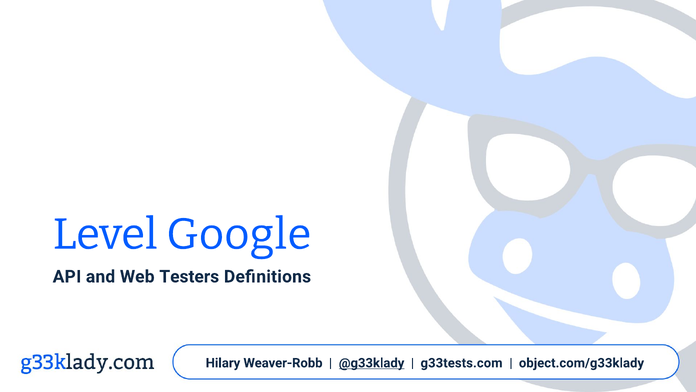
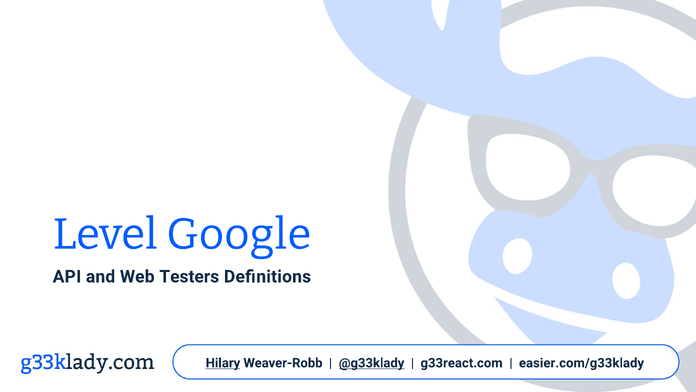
Hilary underline: none -> present (223, 363)
g33tests.com: g33tests.com -> g33react.com (462, 363)
object.com/g33klady: object.com/g33klady -> easier.com/g33klady (581, 363)
